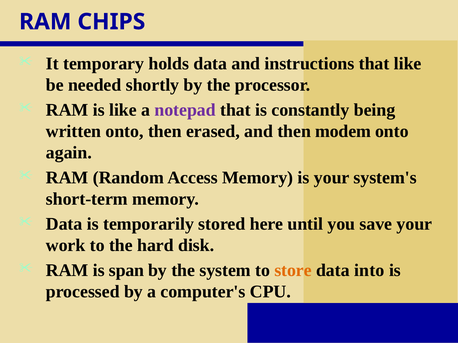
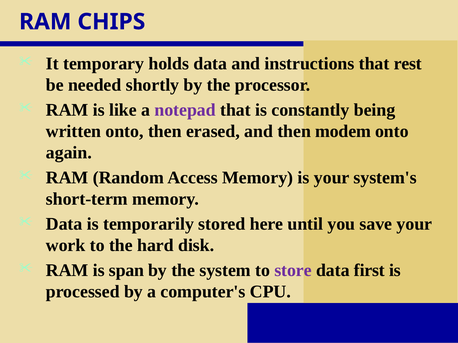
that like: like -> rest (408, 64)
store colour: orange -> purple (293, 271)
into: into -> first (369, 271)
